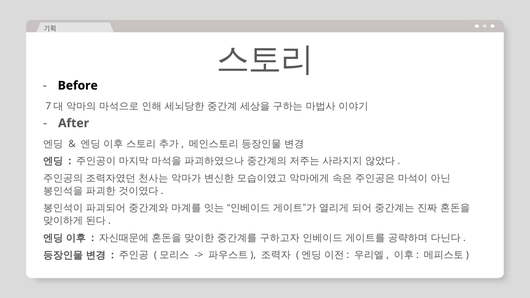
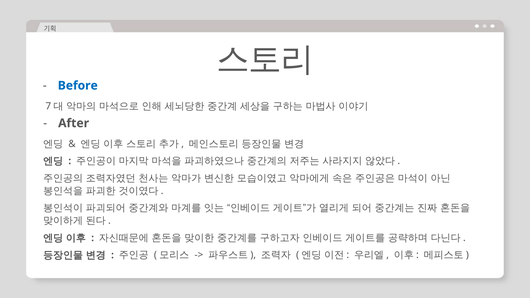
Before colour: black -> blue (78, 86)
